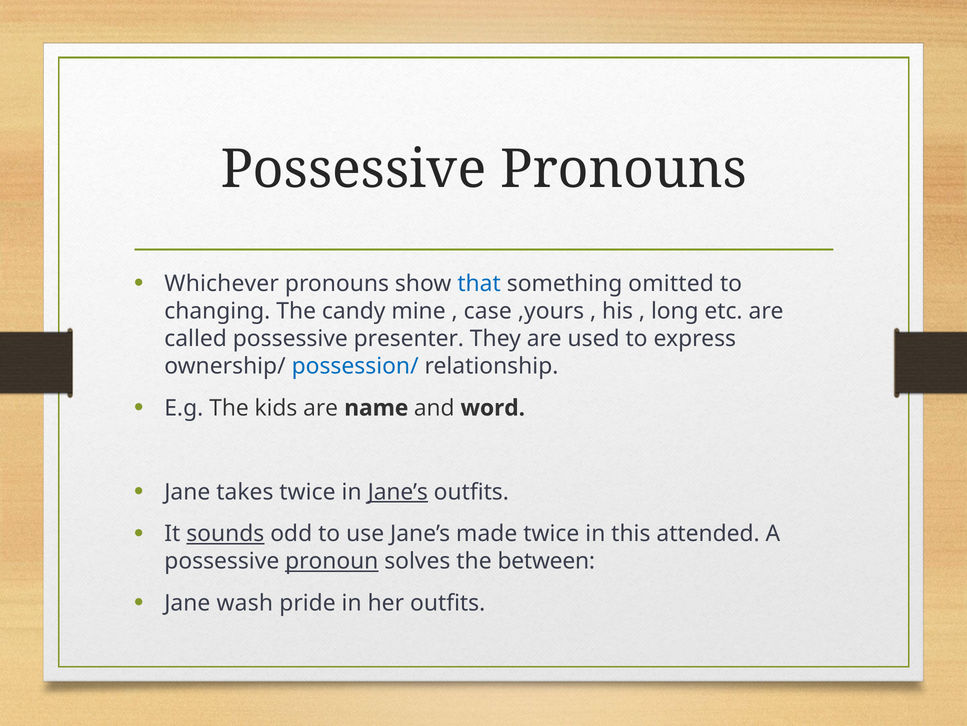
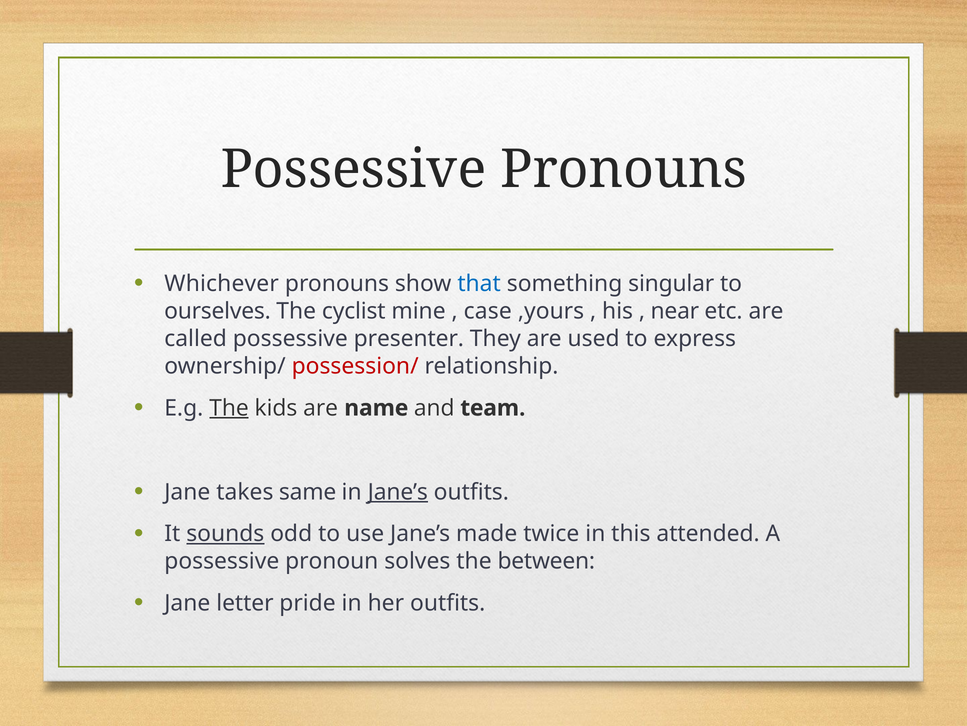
omitted: omitted -> singular (671, 283)
changing: changing -> ourselves (217, 311)
candy: candy -> cyclist (354, 311)
long: long -> near (675, 311)
possession/ colour: blue -> red (355, 366)
The underline: none -> present (229, 408)
word: word -> team (493, 408)
takes twice: twice -> same (308, 491)
pronoun underline: present -> none (332, 561)
wash: wash -> letter (245, 603)
